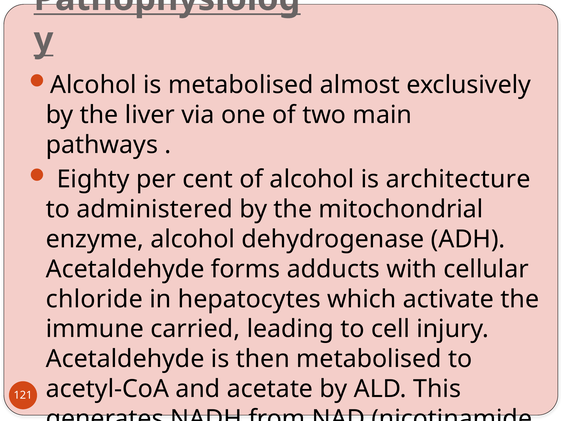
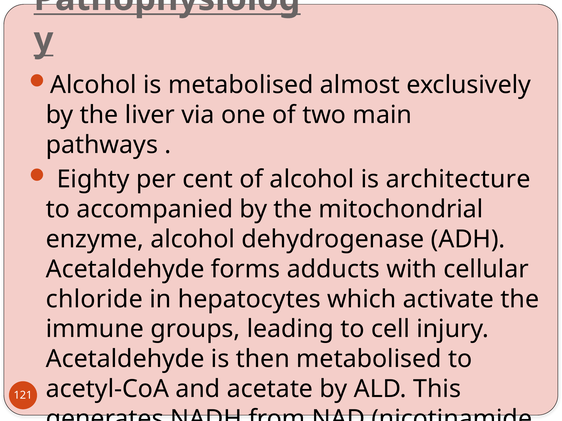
administered: administered -> accompanied (155, 210)
carried: carried -> groups (195, 329)
